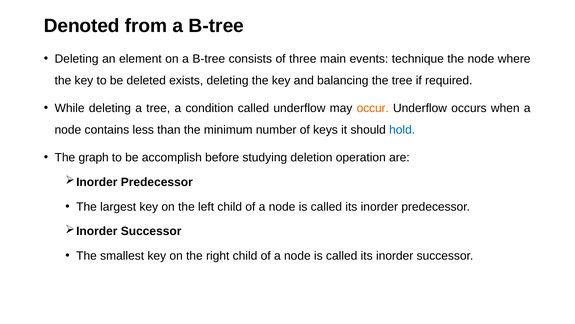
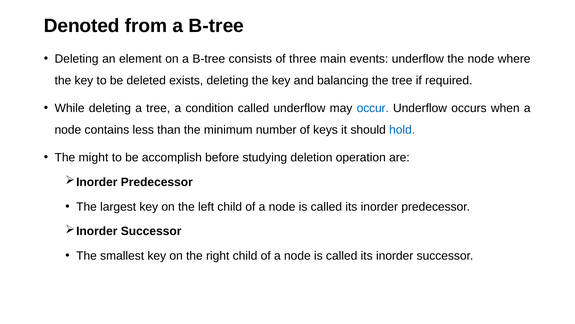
events technique: technique -> underflow (418, 59)
occur colour: orange -> blue (373, 108)
graph: graph -> might (94, 157)
